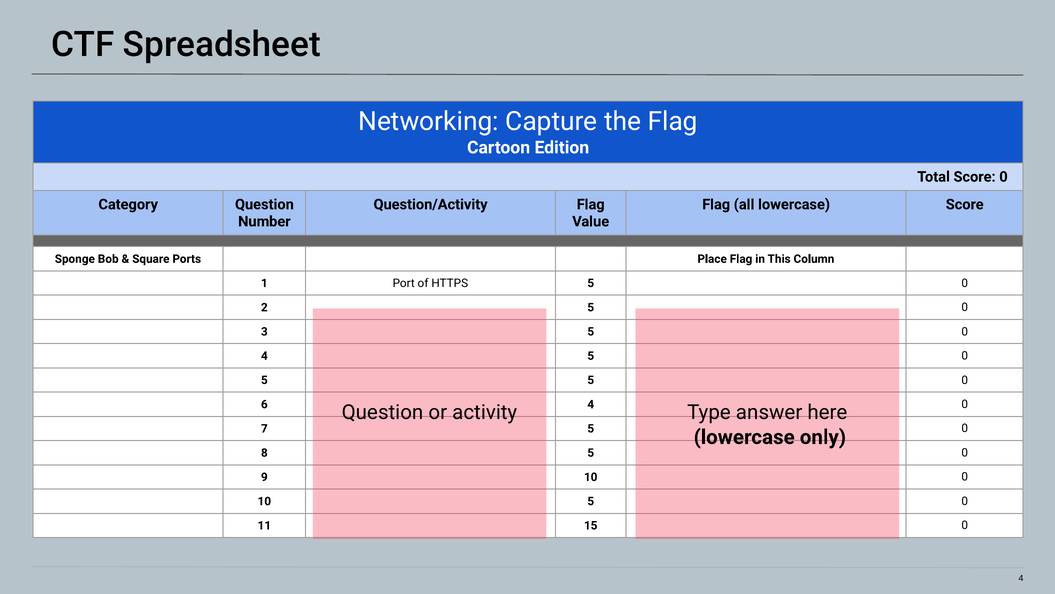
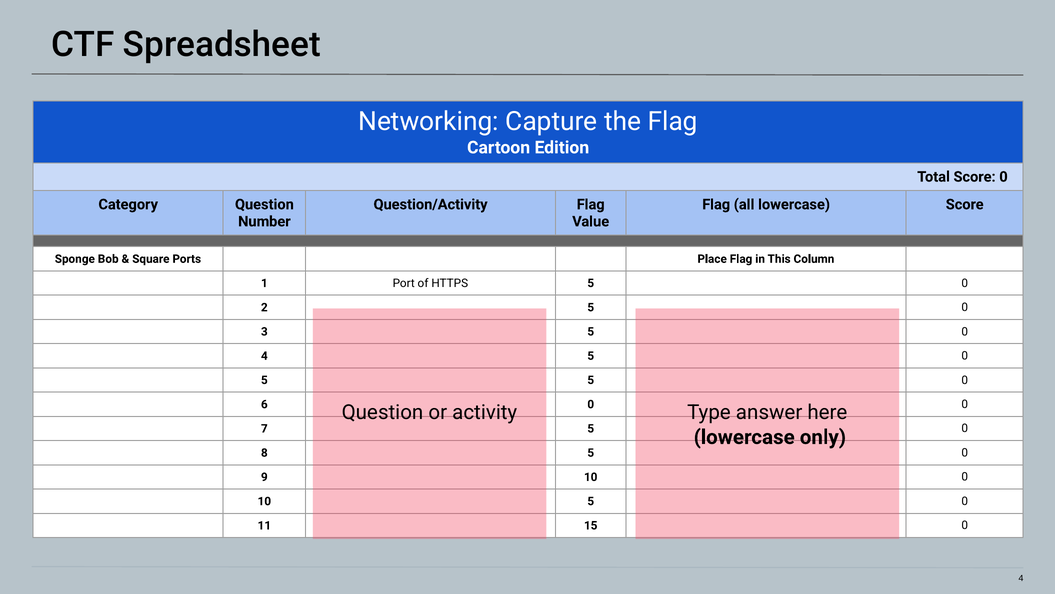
6 4: 4 -> 0 (591, 404)
